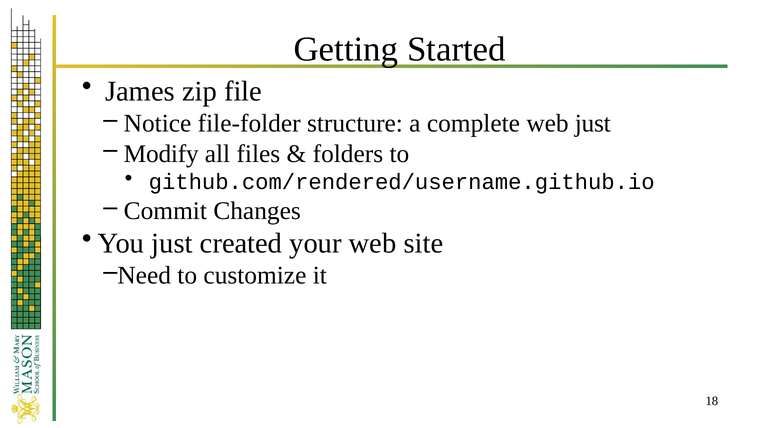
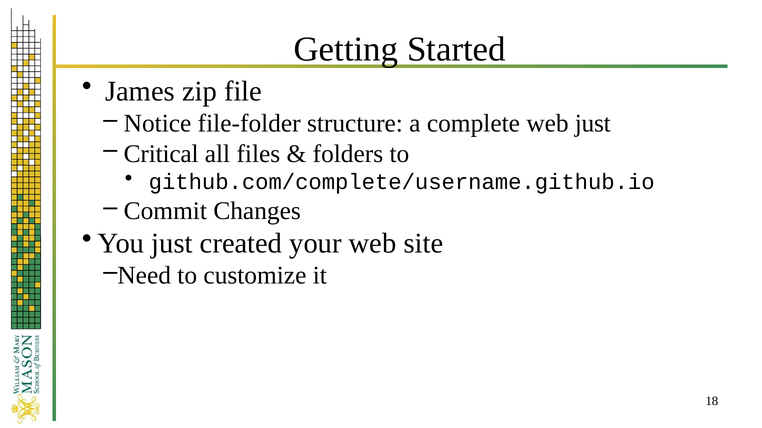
Modify: Modify -> Critical (161, 154)
github.com/rendered/username.github.io: github.com/rendered/username.github.io -> github.com/complete/username.github.io (402, 182)
